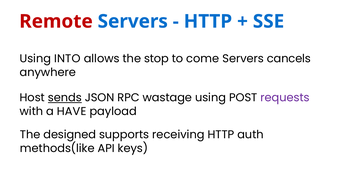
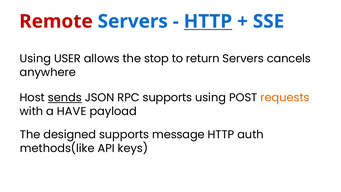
HTTP underline: none -> present (208, 21)
INTO: INTO -> USER (67, 59)
come: come -> return (203, 59)
RPC wastage: wastage -> supports (167, 98)
requests colour: purple -> orange (285, 98)
receiving: receiving -> message (178, 135)
